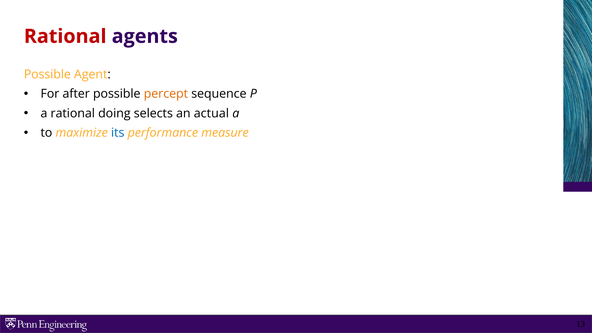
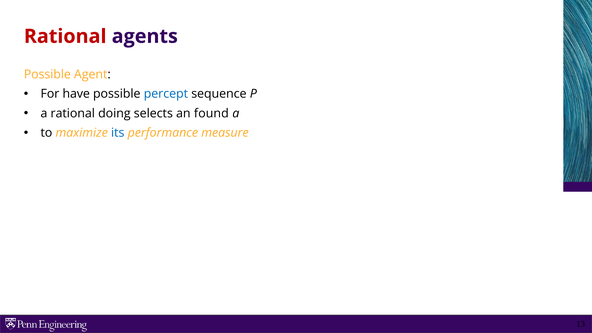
after: after -> have (76, 94)
percept colour: orange -> blue (166, 94)
actual: actual -> found (211, 113)
